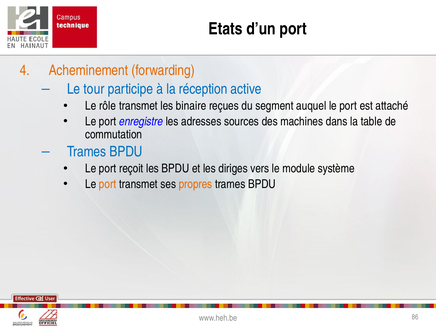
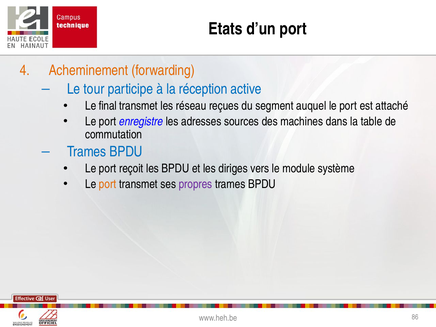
rôle: rôle -> final (108, 106)
binaire: binaire -> réseau (191, 106)
propres colour: orange -> purple (196, 184)
